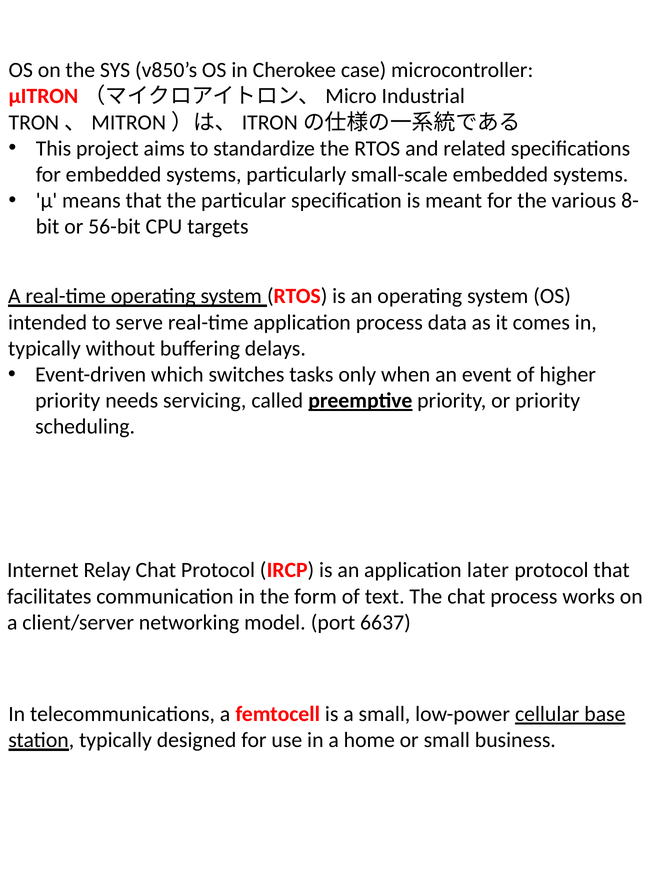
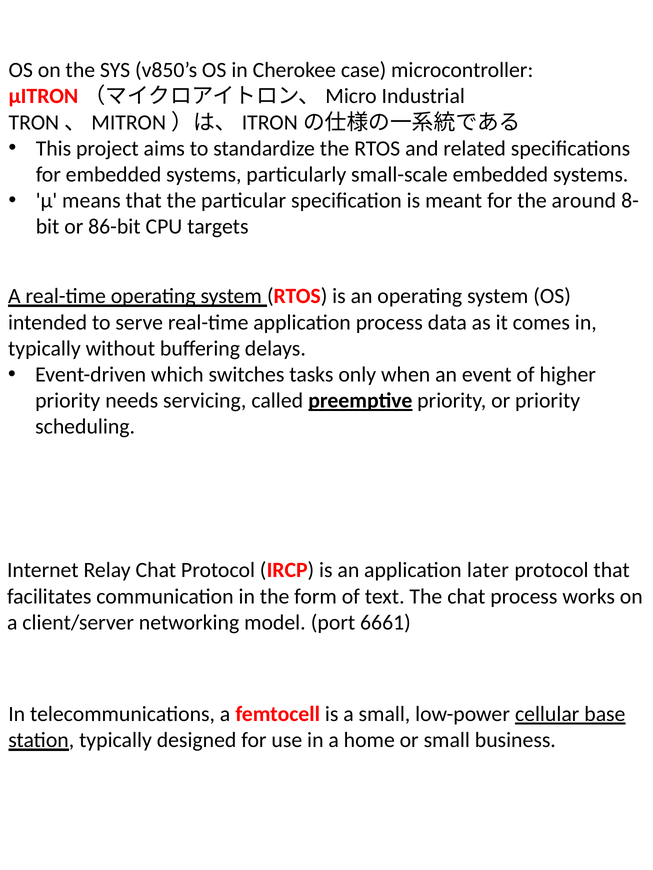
various: various -> around (584, 201)
56-bit: 56-bit -> 86-bit (114, 227)
6637: 6637 -> 6661 (385, 623)
